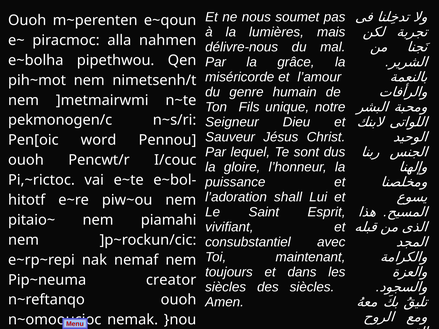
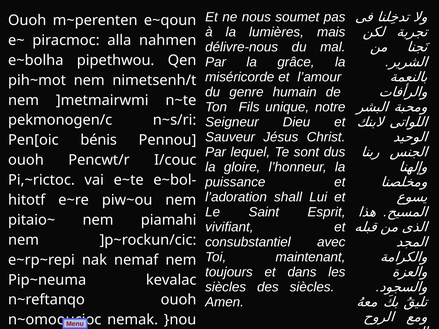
word: word -> bénis (99, 140)
creator: creator -> kevalac (171, 280)
